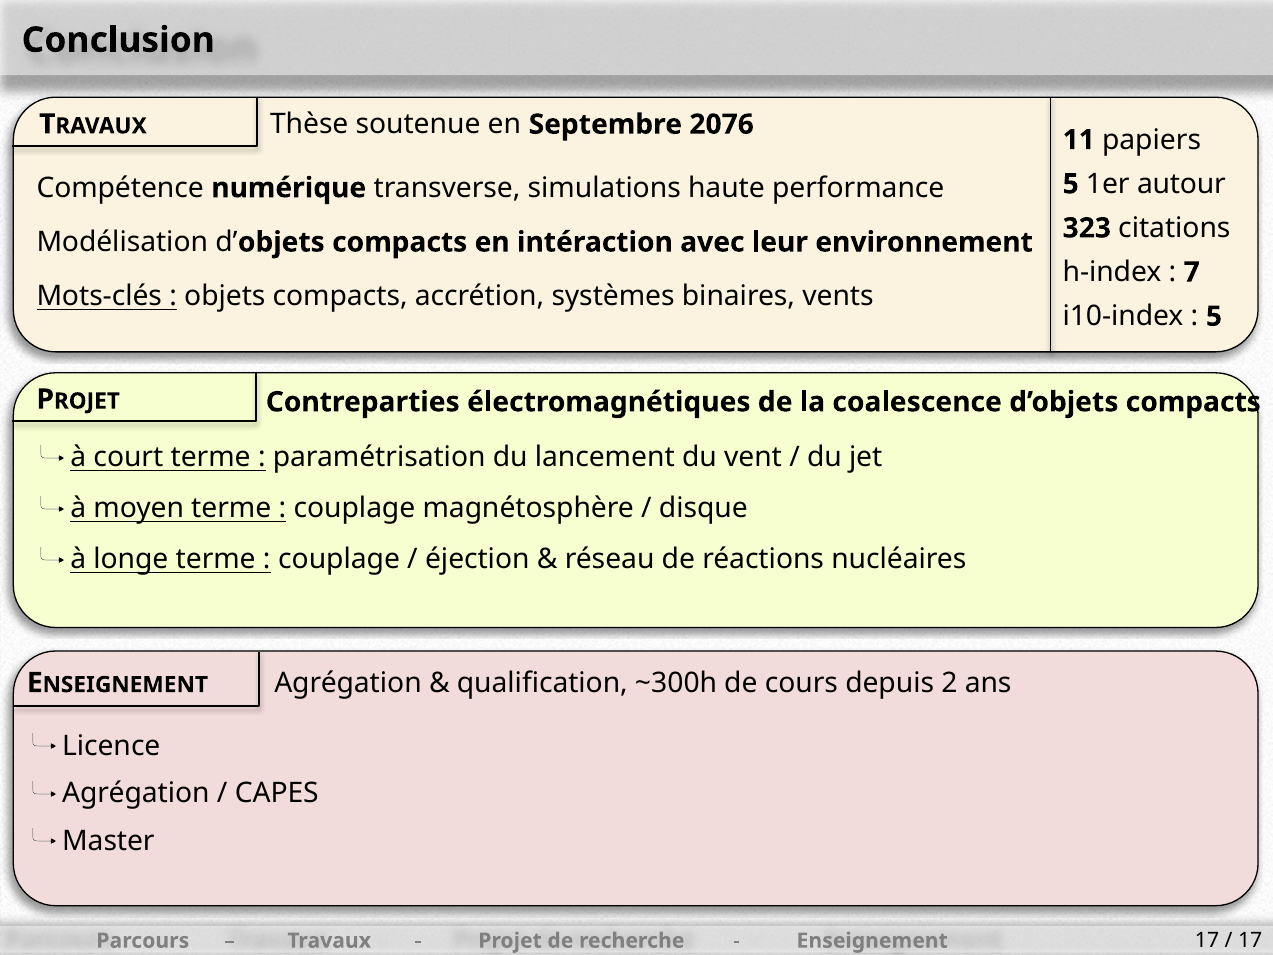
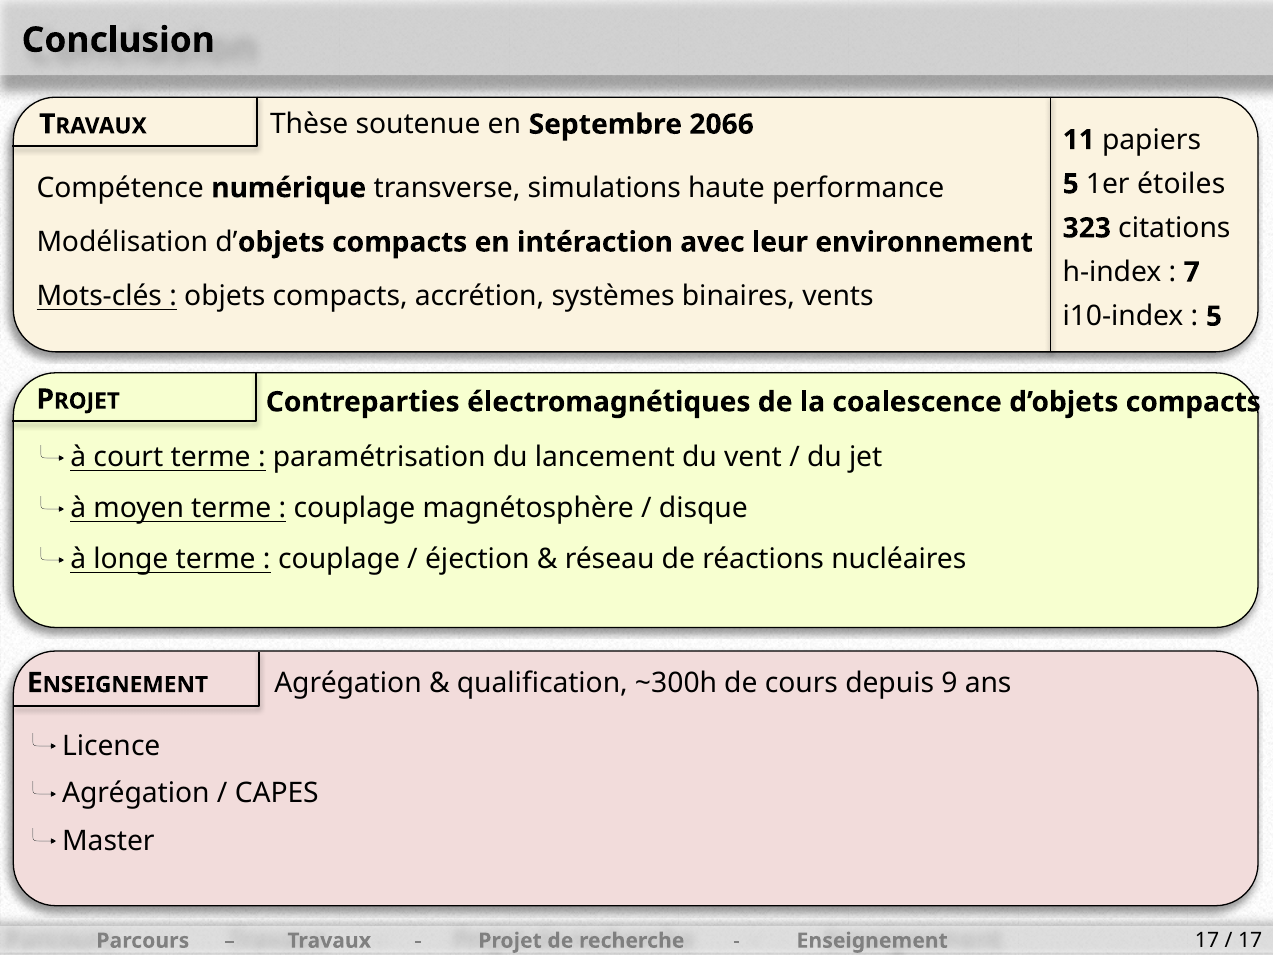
2076: 2076 -> 2066 (722, 124)
autour: autour -> étoiles (1181, 184)
2: 2 -> 9 (950, 683)
